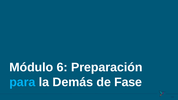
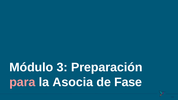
6: 6 -> 3 (62, 67)
para colour: light blue -> pink (22, 82)
Demás: Demás -> Asocia (73, 82)
